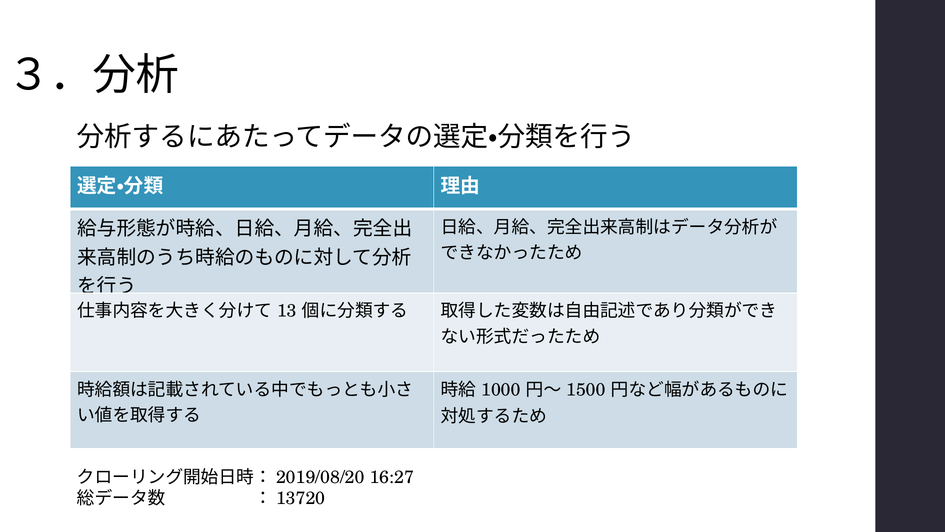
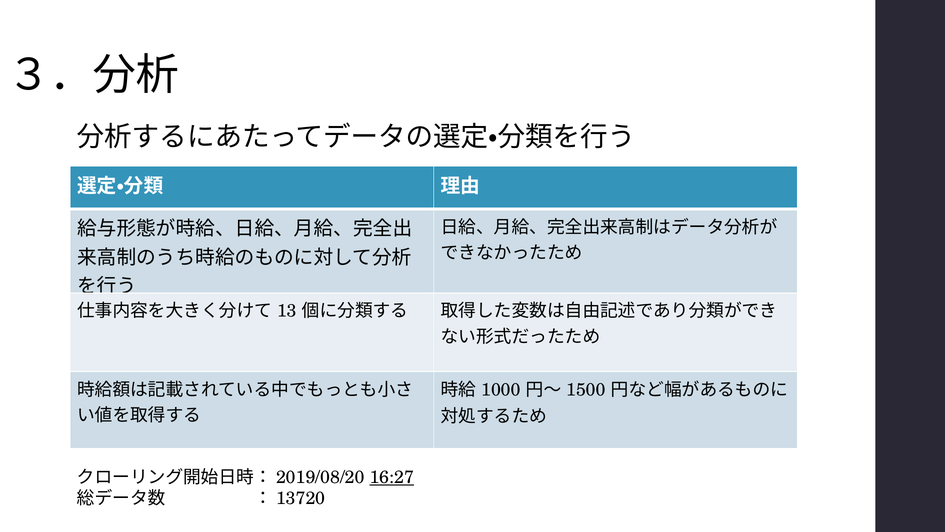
16:27 underline: none -> present (392, 477)
